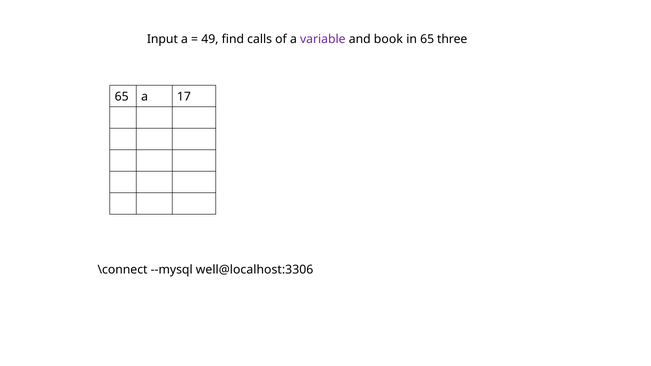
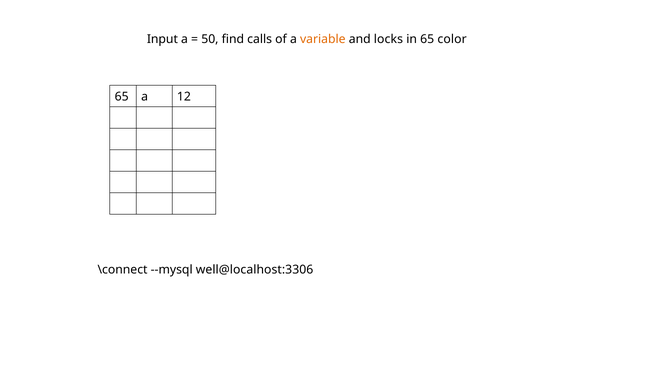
49: 49 -> 50 (210, 39)
variable colour: purple -> orange (323, 39)
book: book -> locks (388, 39)
three: three -> color (452, 39)
17: 17 -> 12 (184, 97)
